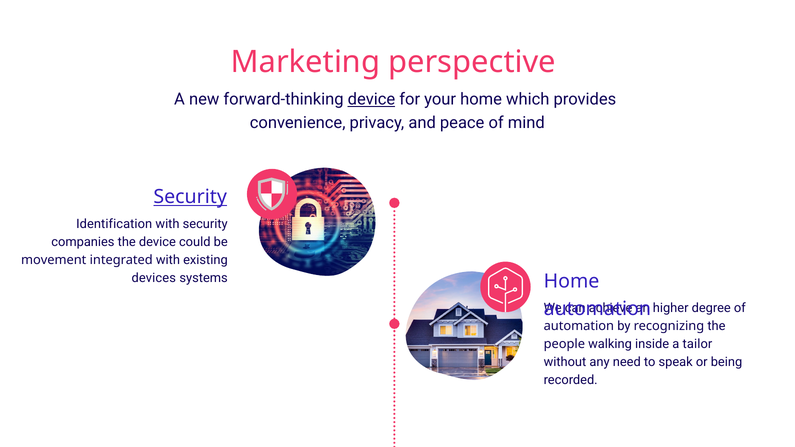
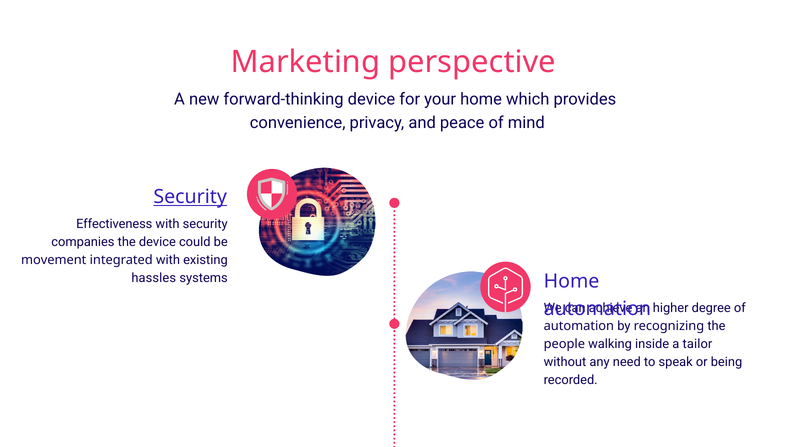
device underline: present -> none (371, 100)
Identification: Identification -> Effectiveness (114, 224)
devices: devices -> hassles (154, 278)
